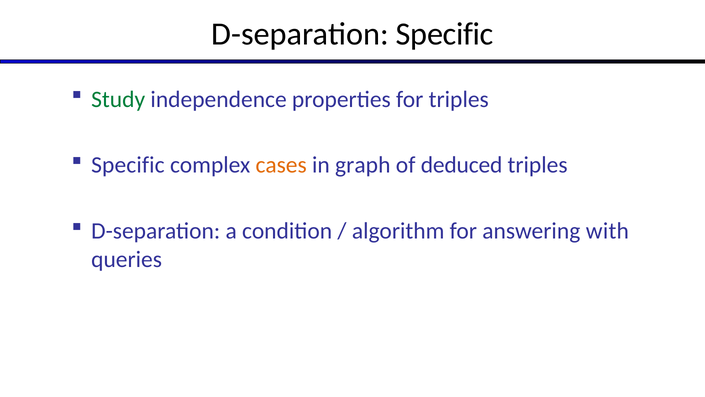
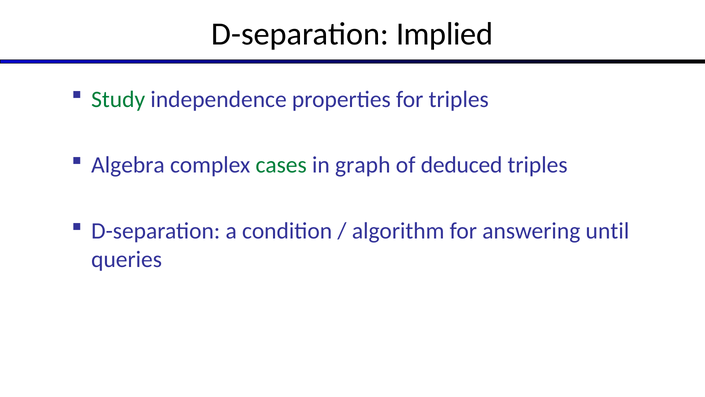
D-separation Specific: Specific -> Implied (445, 34)
Specific: Specific -> Algebra (128, 165)
cases colour: orange -> green (281, 165)
with: with -> until (607, 231)
